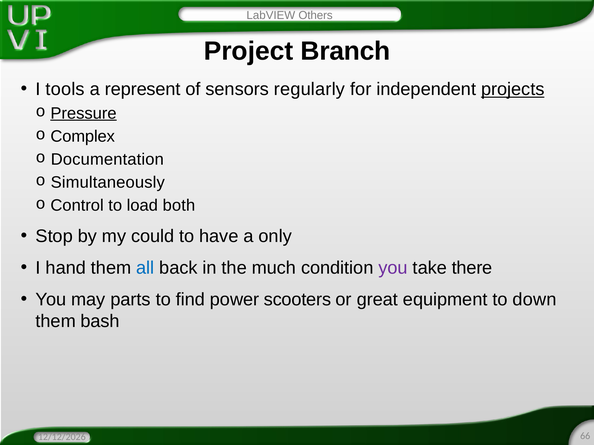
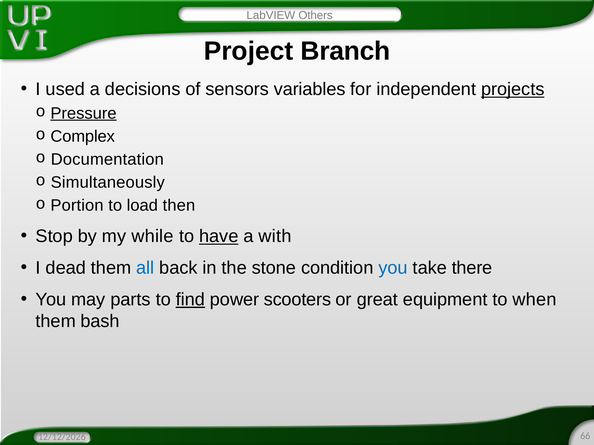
tools: tools -> used (65, 89)
represent: represent -> decisions (143, 89)
regularly: regularly -> variables (310, 89)
Control: Control -> Portion (77, 206)
both: both -> then (179, 206)
could: could -> while (153, 237)
have underline: none -> present (219, 237)
only: only -> with (275, 237)
hand: hand -> dead (66, 268)
much: much -> stone (274, 268)
you colour: purple -> blue (393, 268)
find underline: none -> present (190, 300)
down: down -> when (535, 300)
